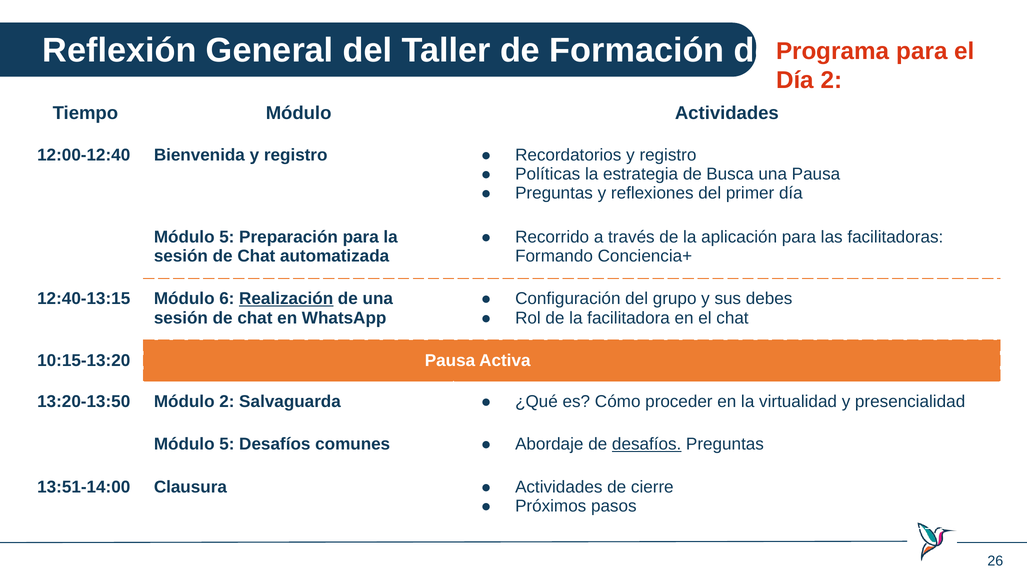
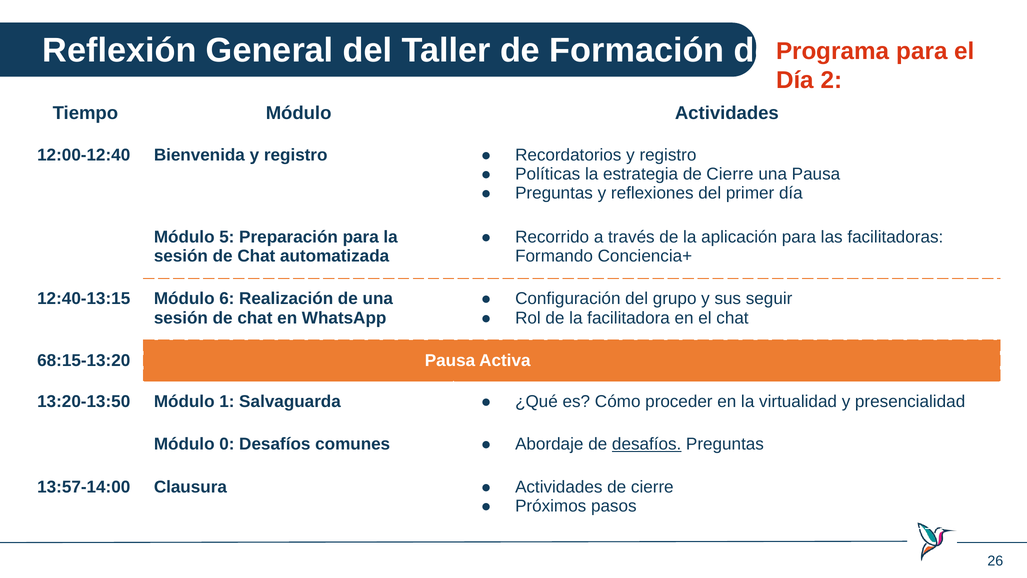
estrategia de Busca: Busca -> Cierre (730, 174)
Realización underline: present -> none (286, 299)
debes: debes -> seguir (769, 299)
10:15-13:20: 10:15-13:20 -> 68:15-13:20 (84, 360)
Módulo 2: 2 -> 1 (227, 401)
5: 5 -> 0 (227, 444)
13:51-14:00: 13:51-14:00 -> 13:57-14:00 (84, 487)
